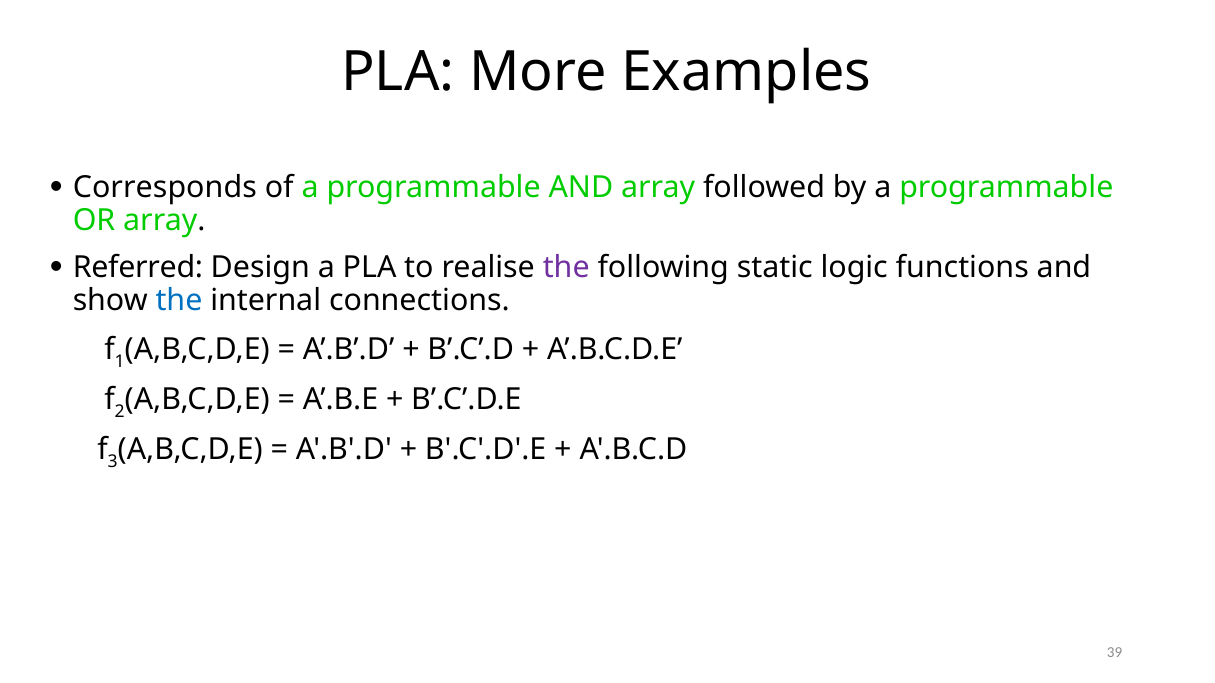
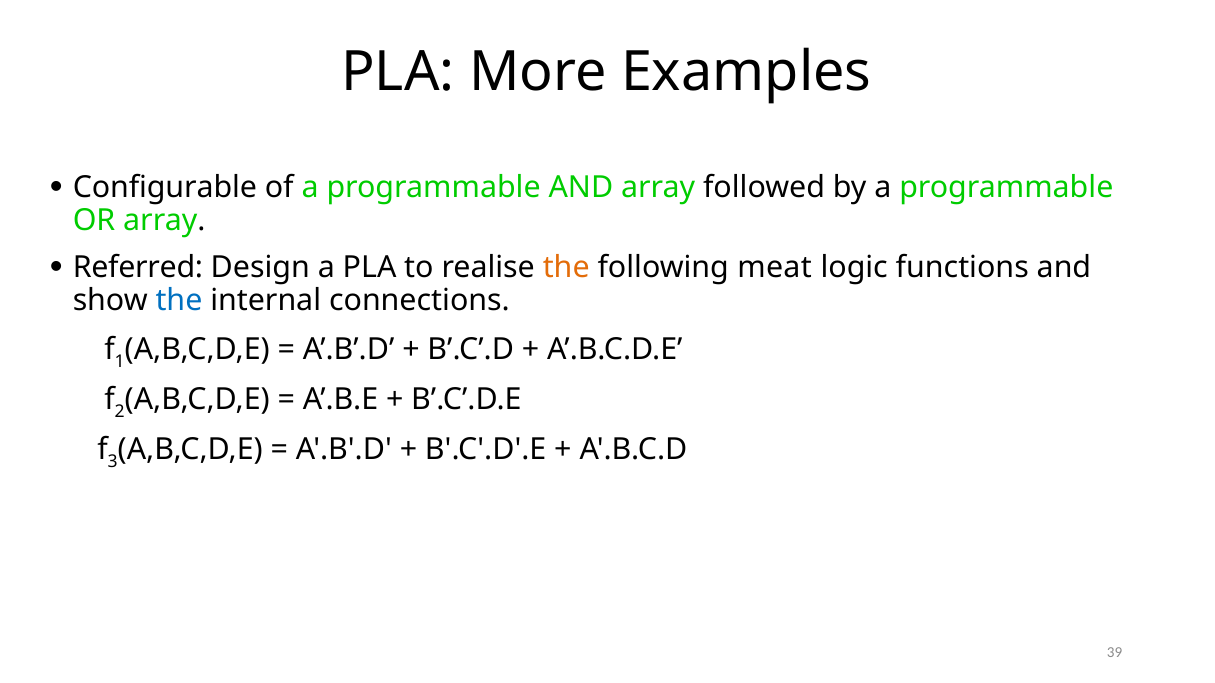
Corresponds: Corresponds -> Configurable (165, 187)
the colour: purple -> orange (566, 268)
static: static -> meat (775, 268)
